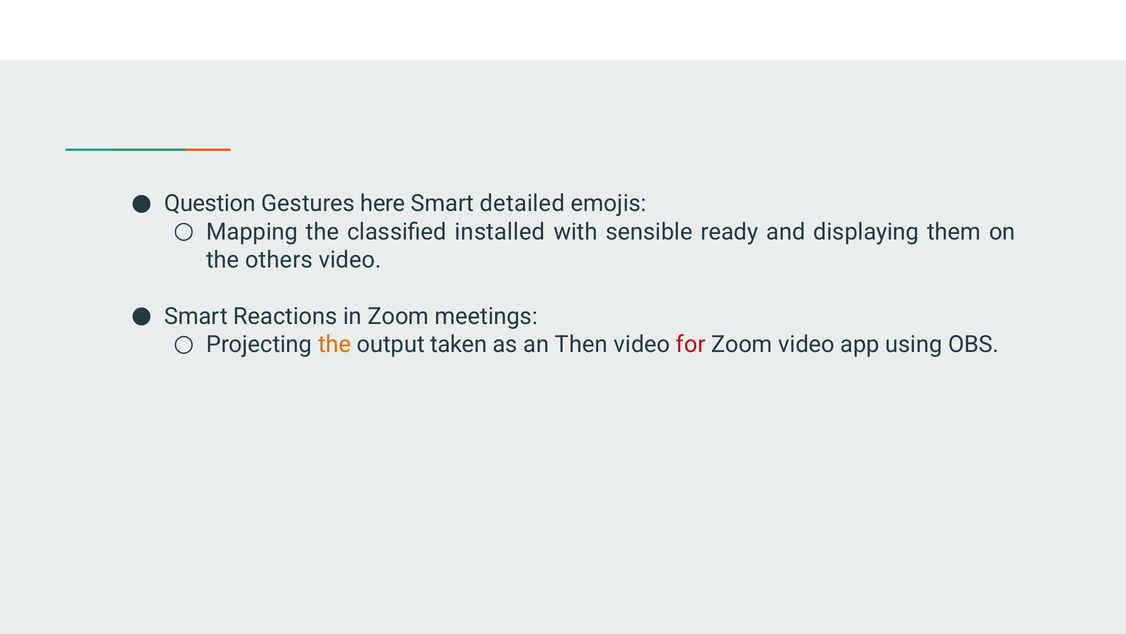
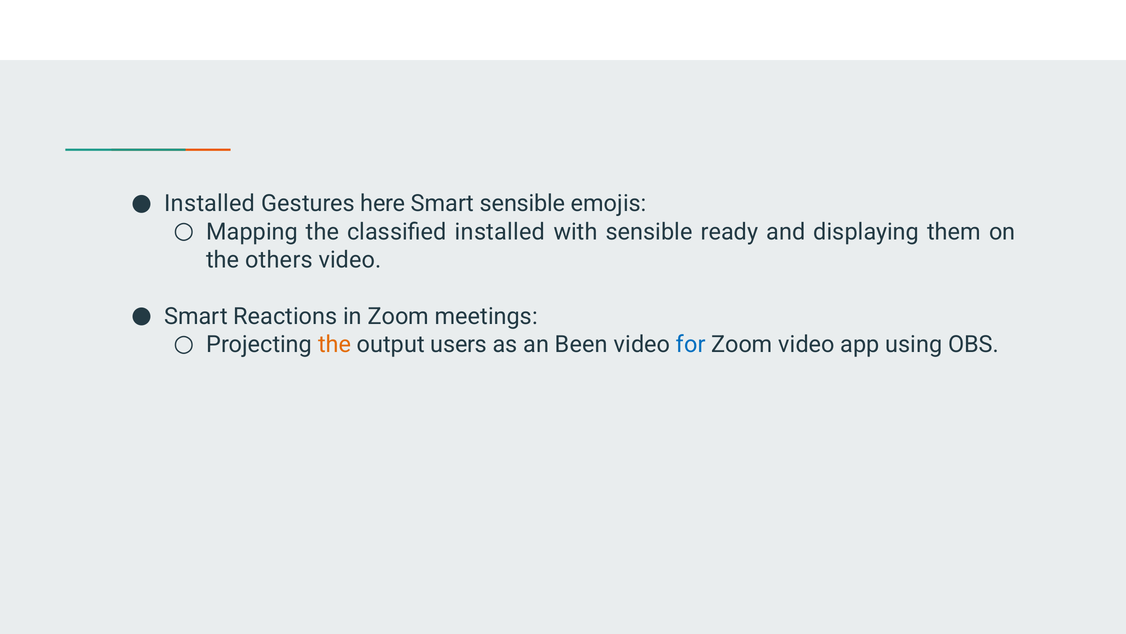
Question: Question -> Installed (210, 204)
Smart detailed: detailed -> sensible (523, 204)
taken: taken -> users (459, 344)
Then: Then -> Been (581, 344)
for colour: red -> blue (691, 344)
